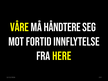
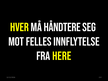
VÅRE: VÅRE -> HVER (19, 27)
FORTID: FORTID -> FELLES (39, 42)
